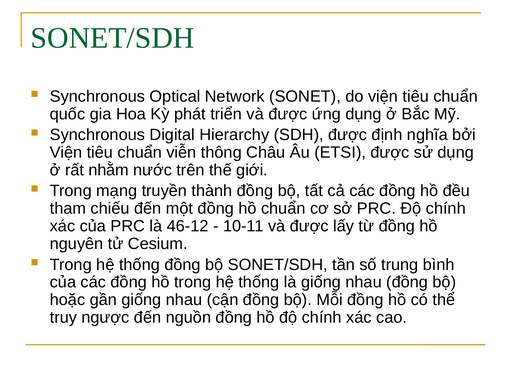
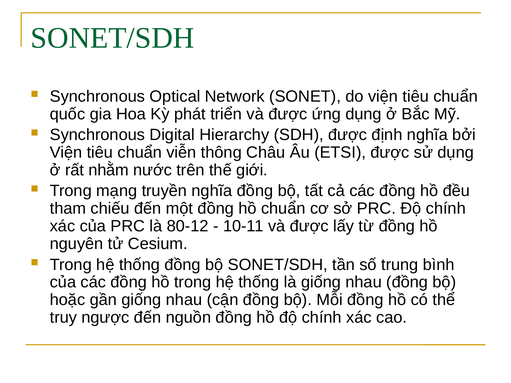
truyền thành: thành -> nghĩa (212, 191)
46-12: 46-12 -> 80-12 (188, 226)
